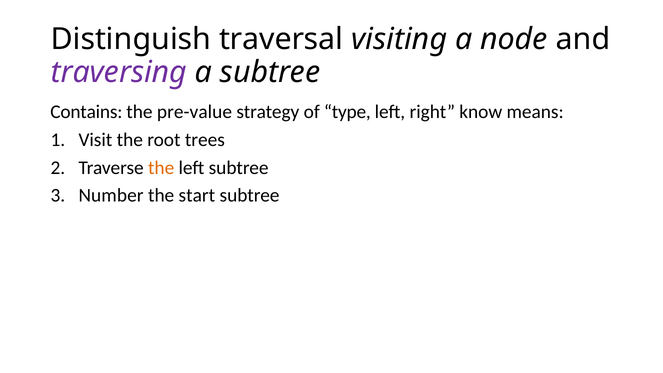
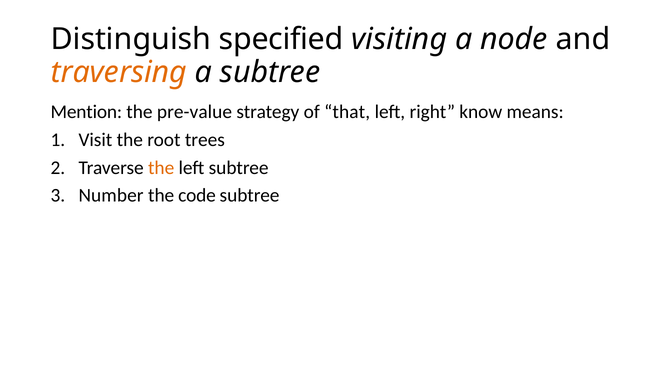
traversal: traversal -> specified (281, 39)
traversing colour: purple -> orange (119, 72)
Contains: Contains -> Mention (86, 112)
type: type -> that (347, 112)
start: start -> code (197, 195)
